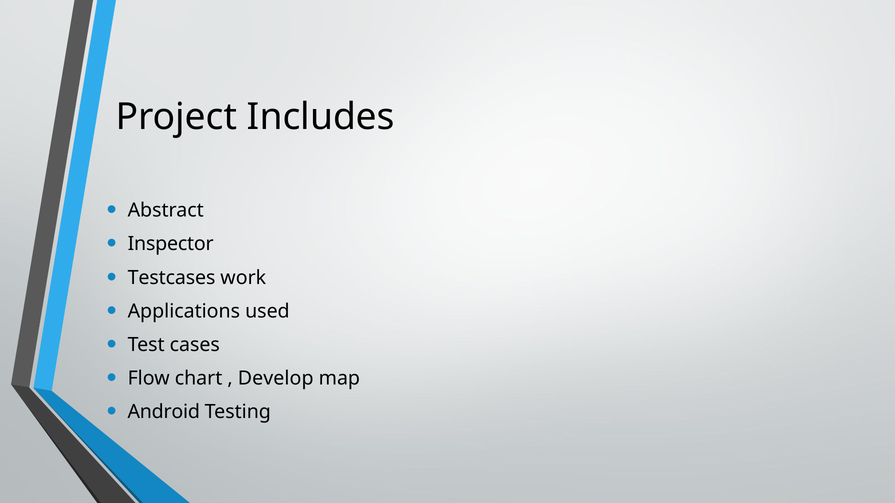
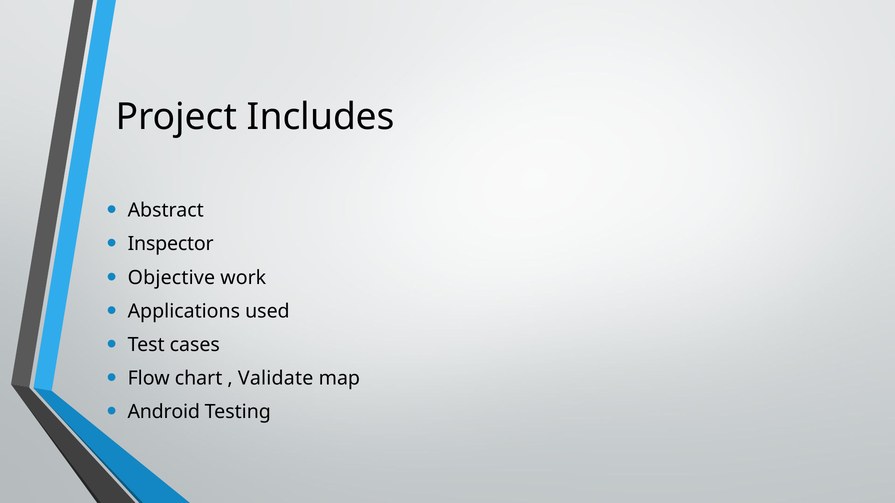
Testcases: Testcases -> Objective (171, 278)
Develop: Develop -> Validate (276, 378)
